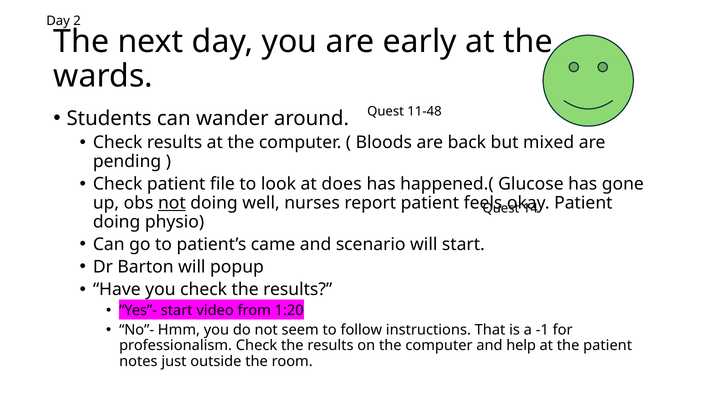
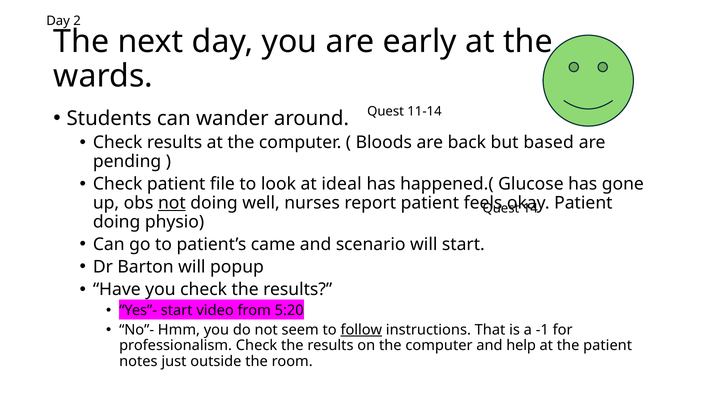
11-48: 11-48 -> 11-14 (425, 112)
mixed: mixed -> based (549, 143)
does: does -> ideal (342, 184)
1:20: 1:20 -> 5:20 (289, 311)
follow underline: none -> present (361, 330)
